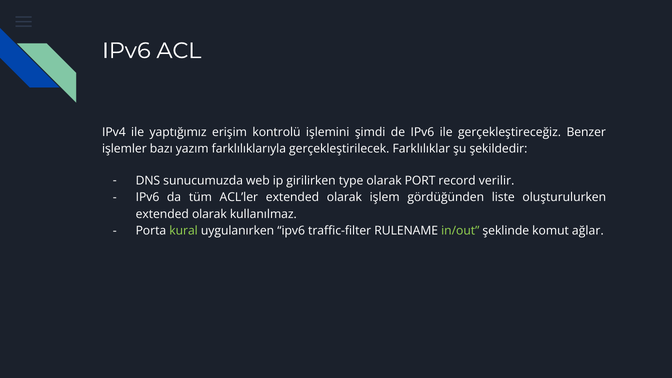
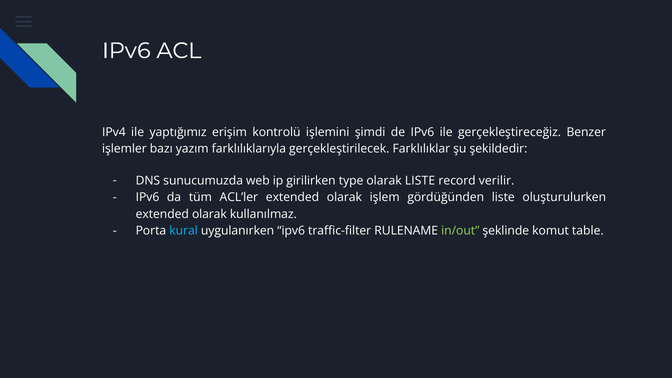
olarak PORT: PORT -> LISTE (420, 181)
kural colour: light green -> light blue (184, 231)
ağlar: ağlar -> table (588, 231)
